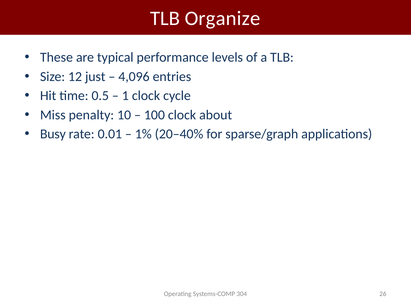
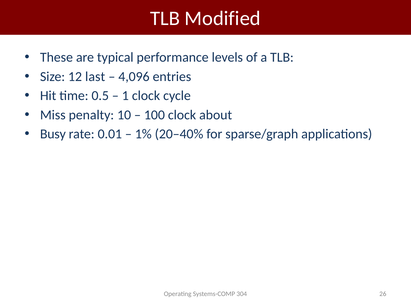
Organize: Organize -> Modified (223, 19)
just: just -> last (95, 77)
